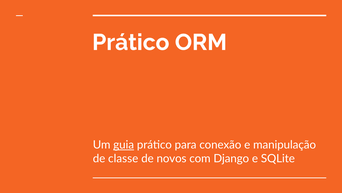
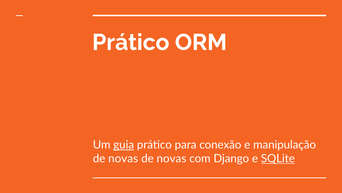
classe: classe -> novas (123, 158)
novos: novos -> novas (171, 158)
SQLite underline: none -> present (278, 158)
